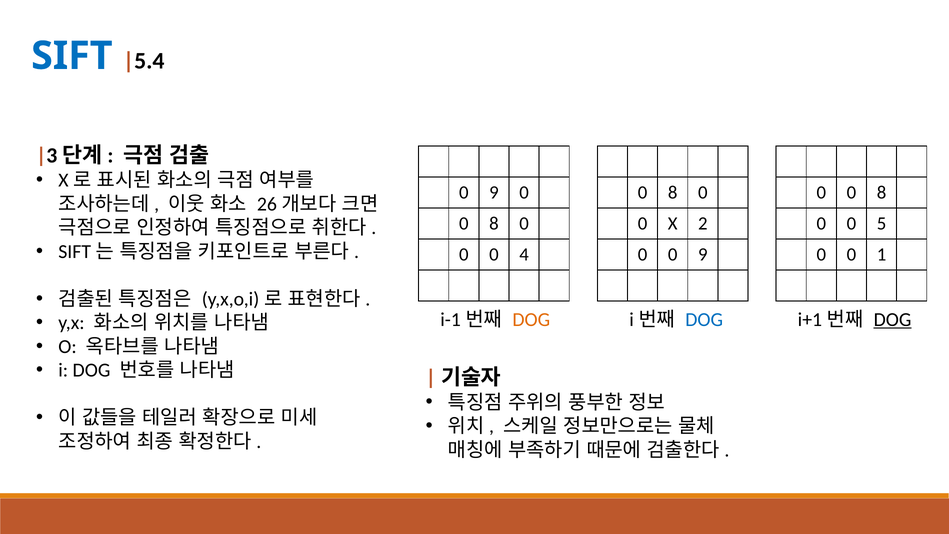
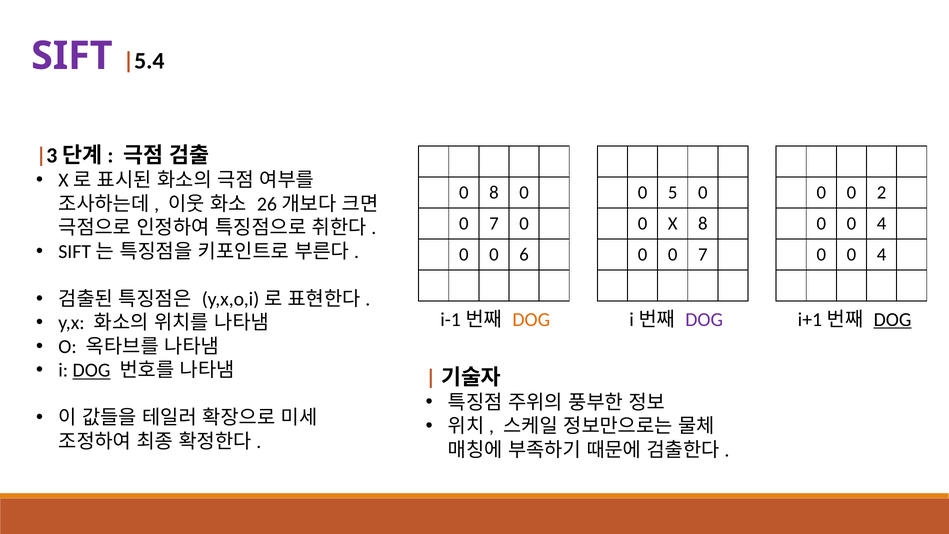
SIFT colour: blue -> purple (72, 56)
9: 9 -> 8 (494, 193)
8: 8 -> 5 (673, 193)
8: 8 -> 2 (882, 193)
8: 8 -> 7 (494, 224)
X 2: 2 -> 8 (703, 224)
5: 5 -> 4 (882, 224)
4: 4 -> 6 (524, 255)
9: 9 -> 7 (703, 255)
1: 1 -> 4 (882, 255)
DOG colour: blue -> purple (704, 319)
DOG underline: none -> present (91, 370)
